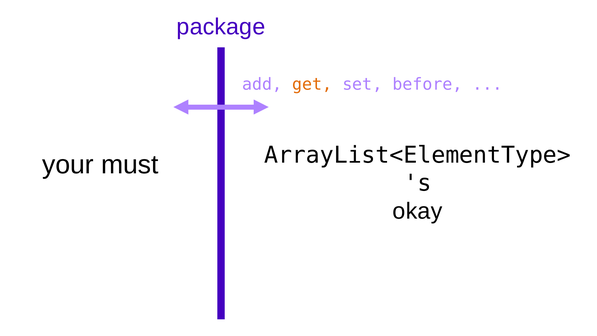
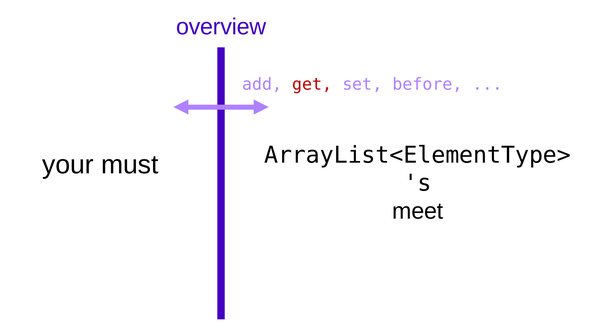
package: package -> overview (221, 27)
get colour: orange -> red (312, 84)
okay: okay -> meet (418, 211)
